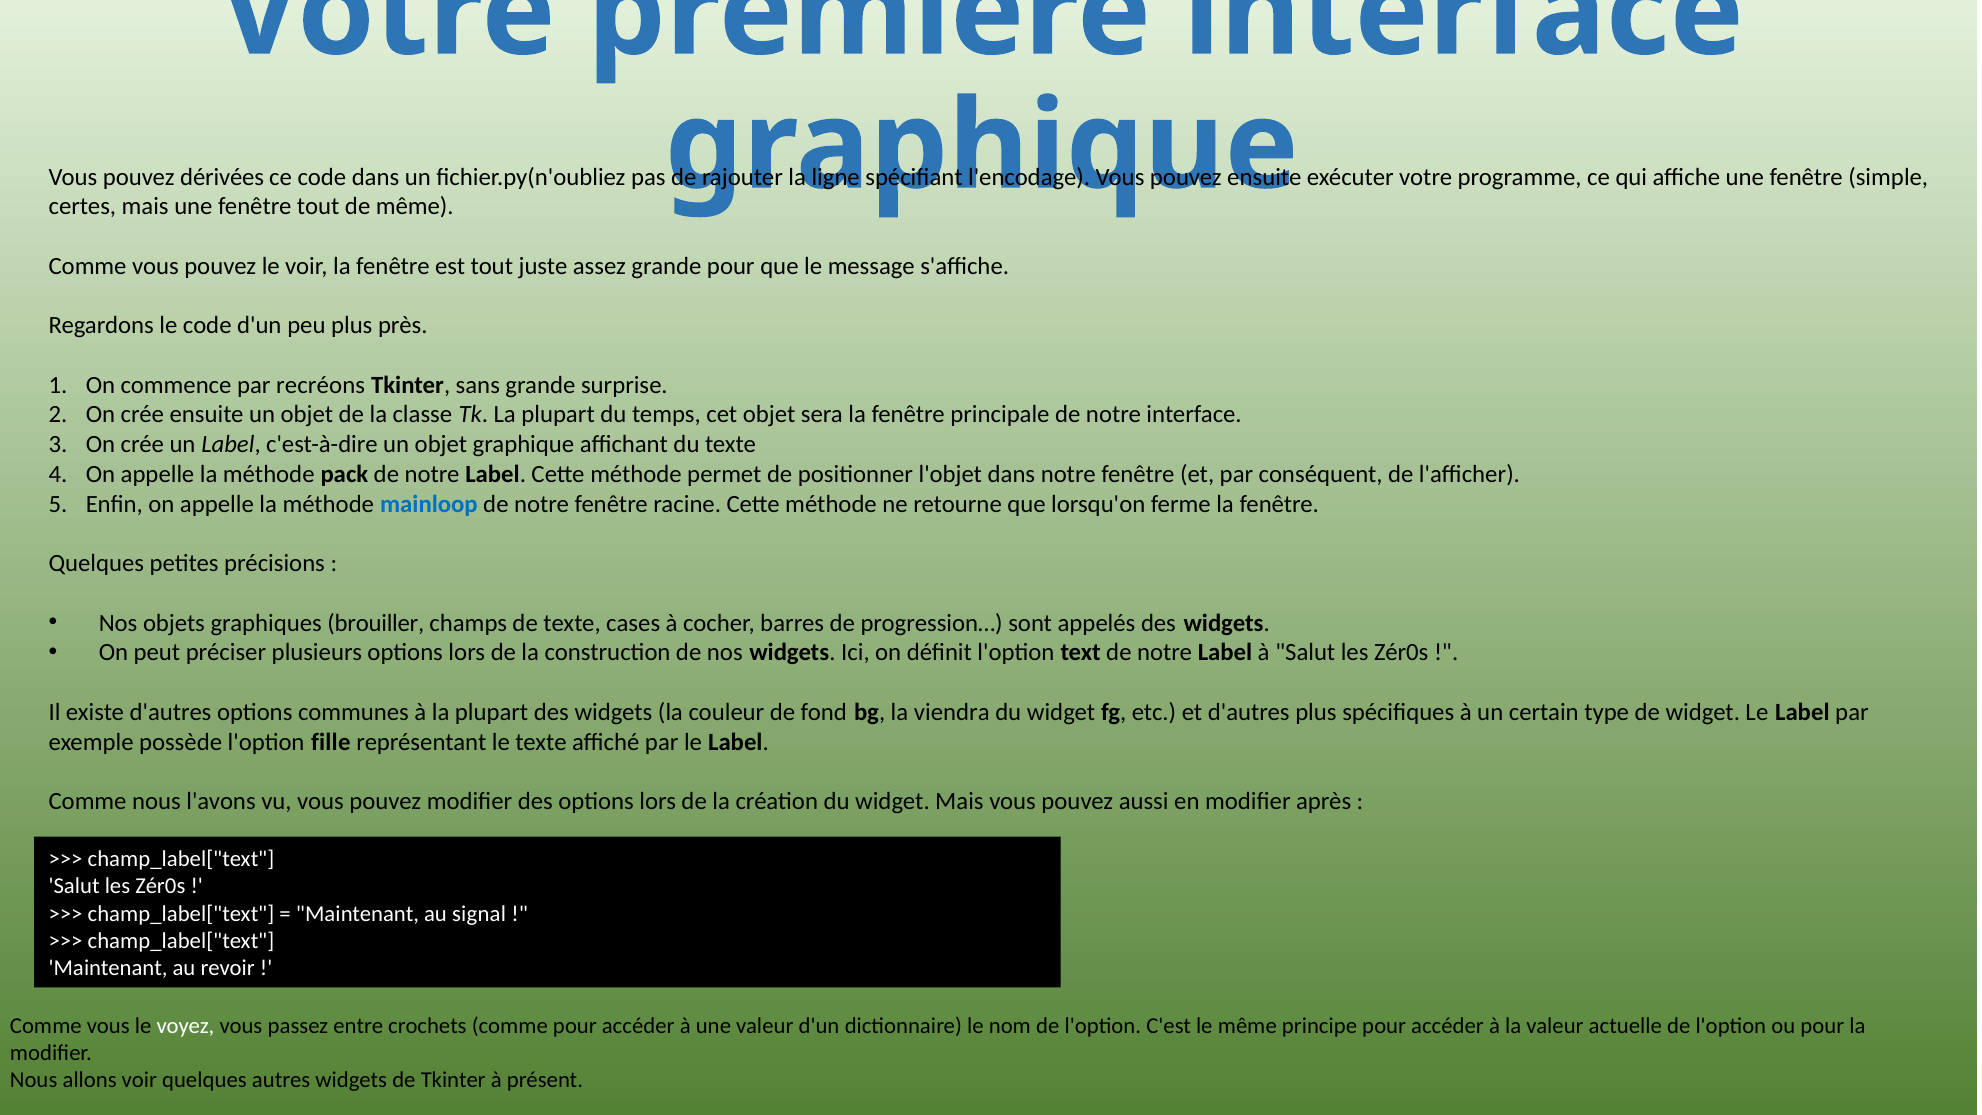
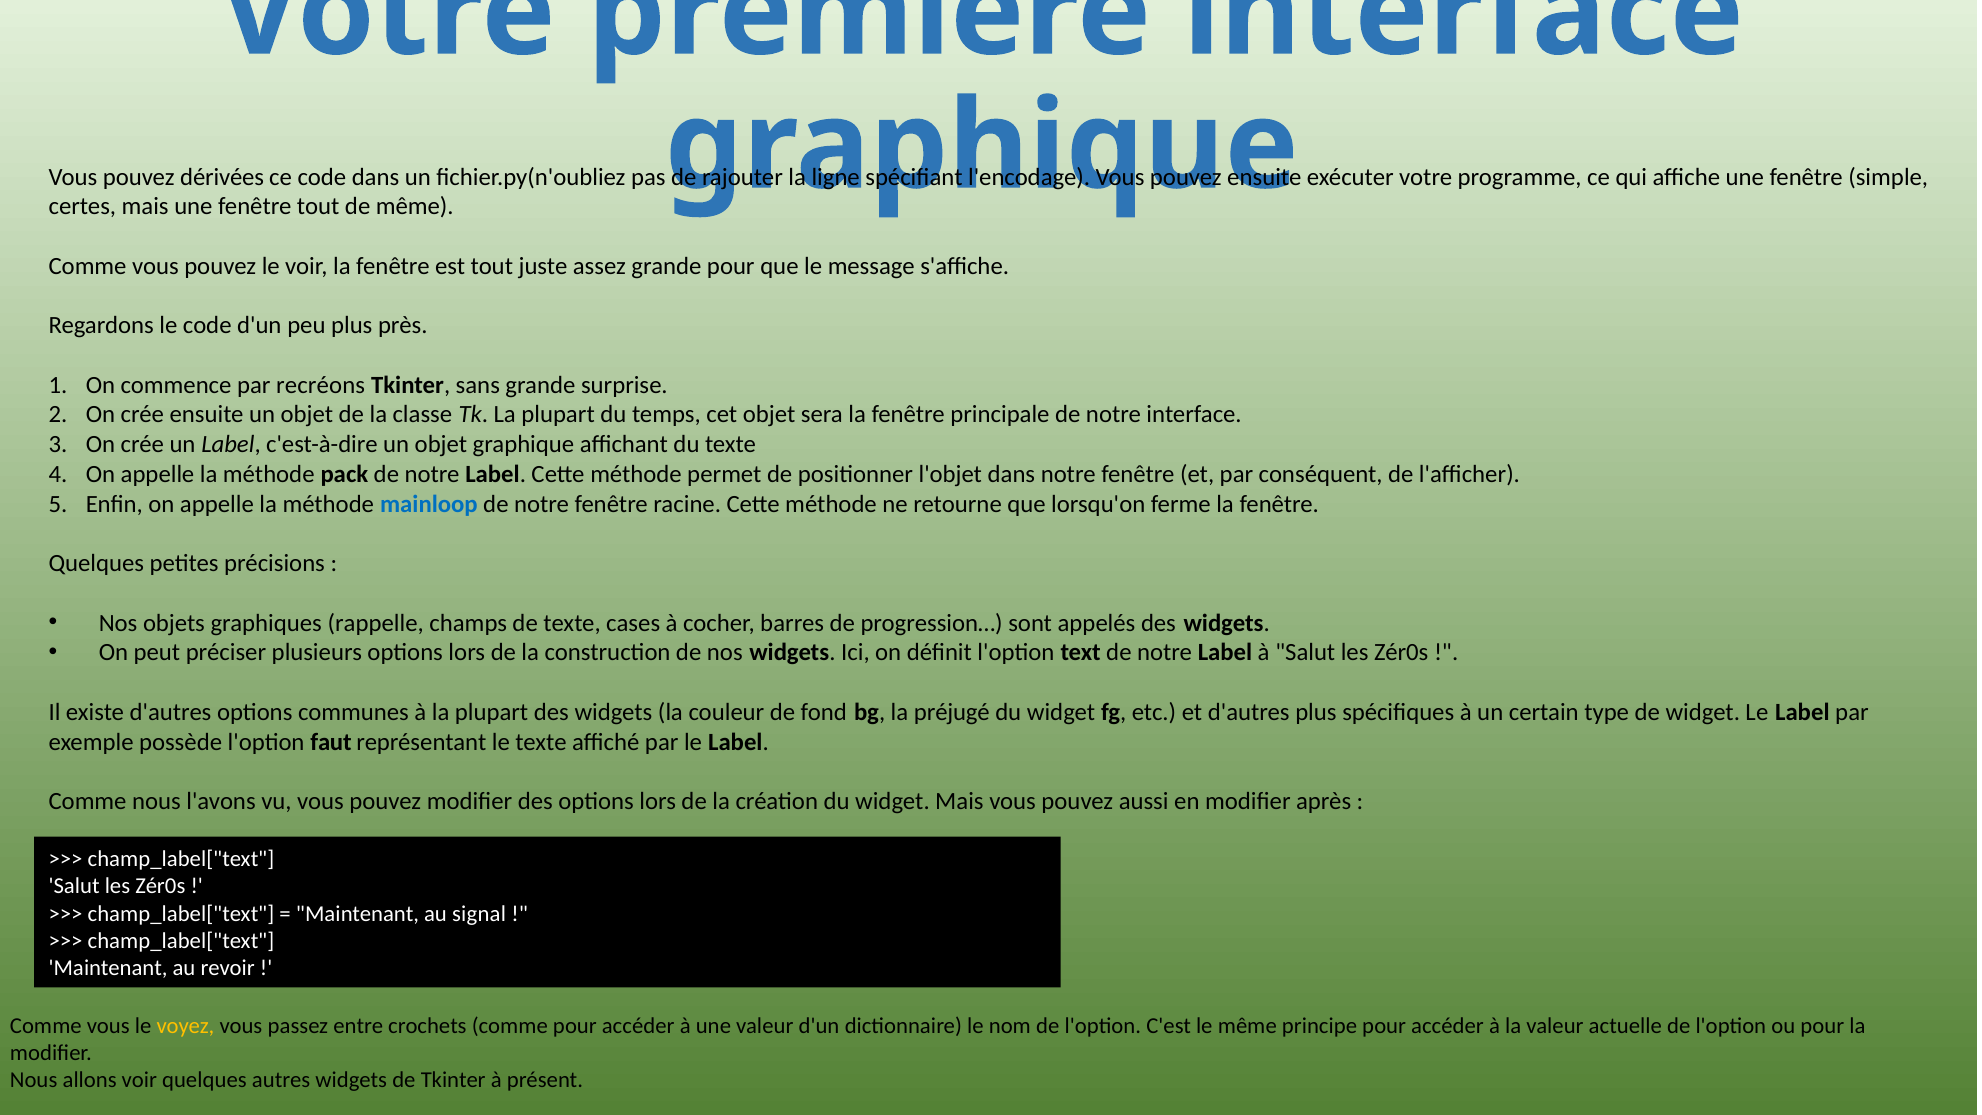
brouiller: brouiller -> rappelle (376, 623)
viendra: viendra -> préjugé (952, 712)
fille: fille -> faut (331, 742)
voyez colour: white -> yellow (186, 1026)
